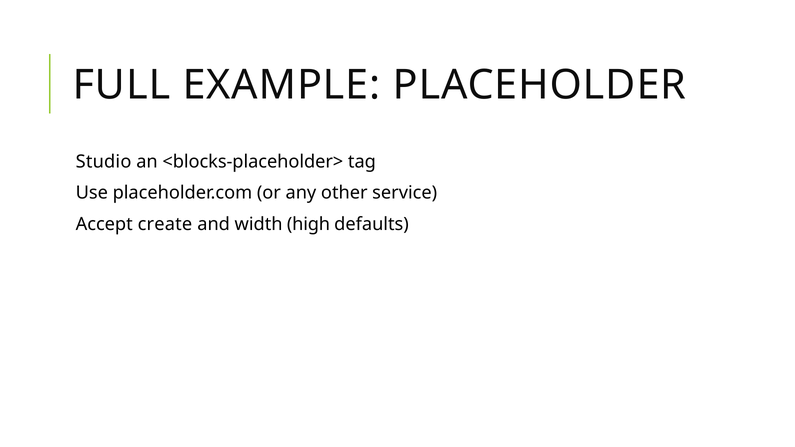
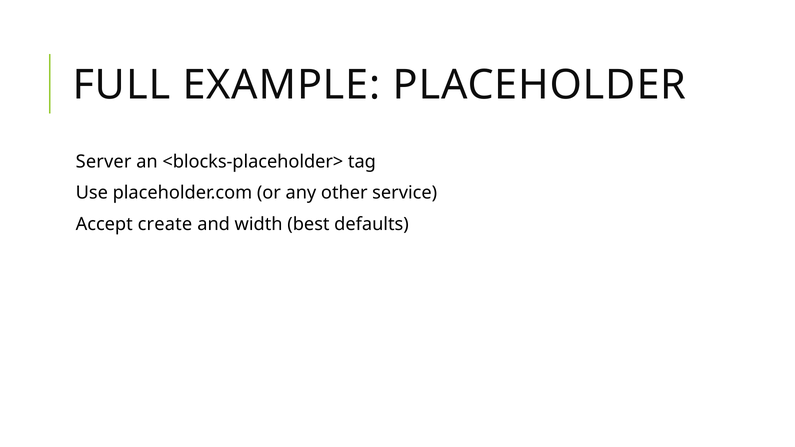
Studio: Studio -> Server (104, 162)
high: high -> best (308, 224)
